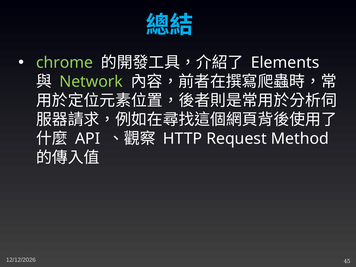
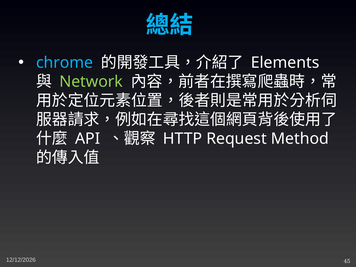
chrome colour: light green -> light blue (65, 63)
